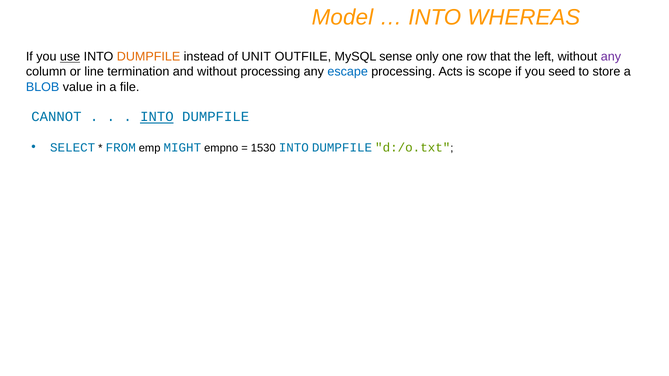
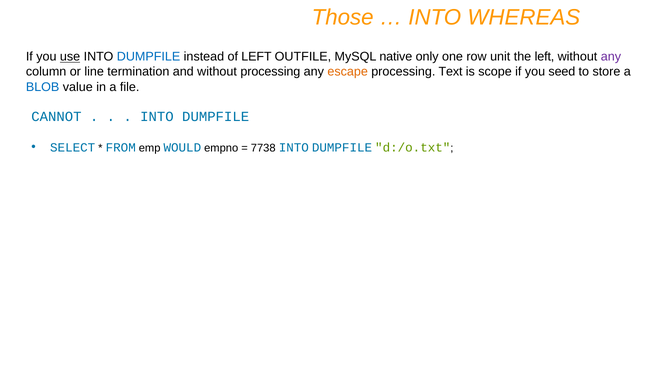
Model: Model -> Those (343, 17)
DUMPFILE colour: orange -> blue (149, 57)
of UNIT: UNIT -> LEFT (256, 57)
sense: sense -> native (396, 57)
that: that -> unit (500, 57)
escape colour: blue -> orange (348, 72)
Acts: Acts -> Text (451, 72)
INTO underline: present -> none (157, 117)
MIGHT: MIGHT -> WOULD (182, 148)
1530: 1530 -> 7738 (263, 148)
